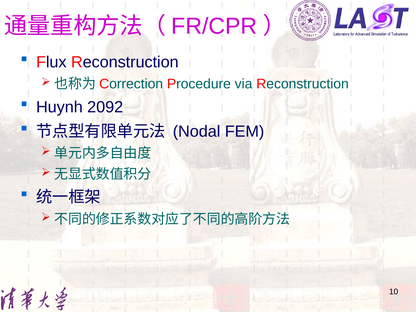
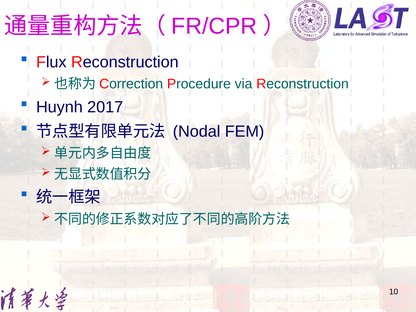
2092: 2092 -> 2017 (105, 107)
